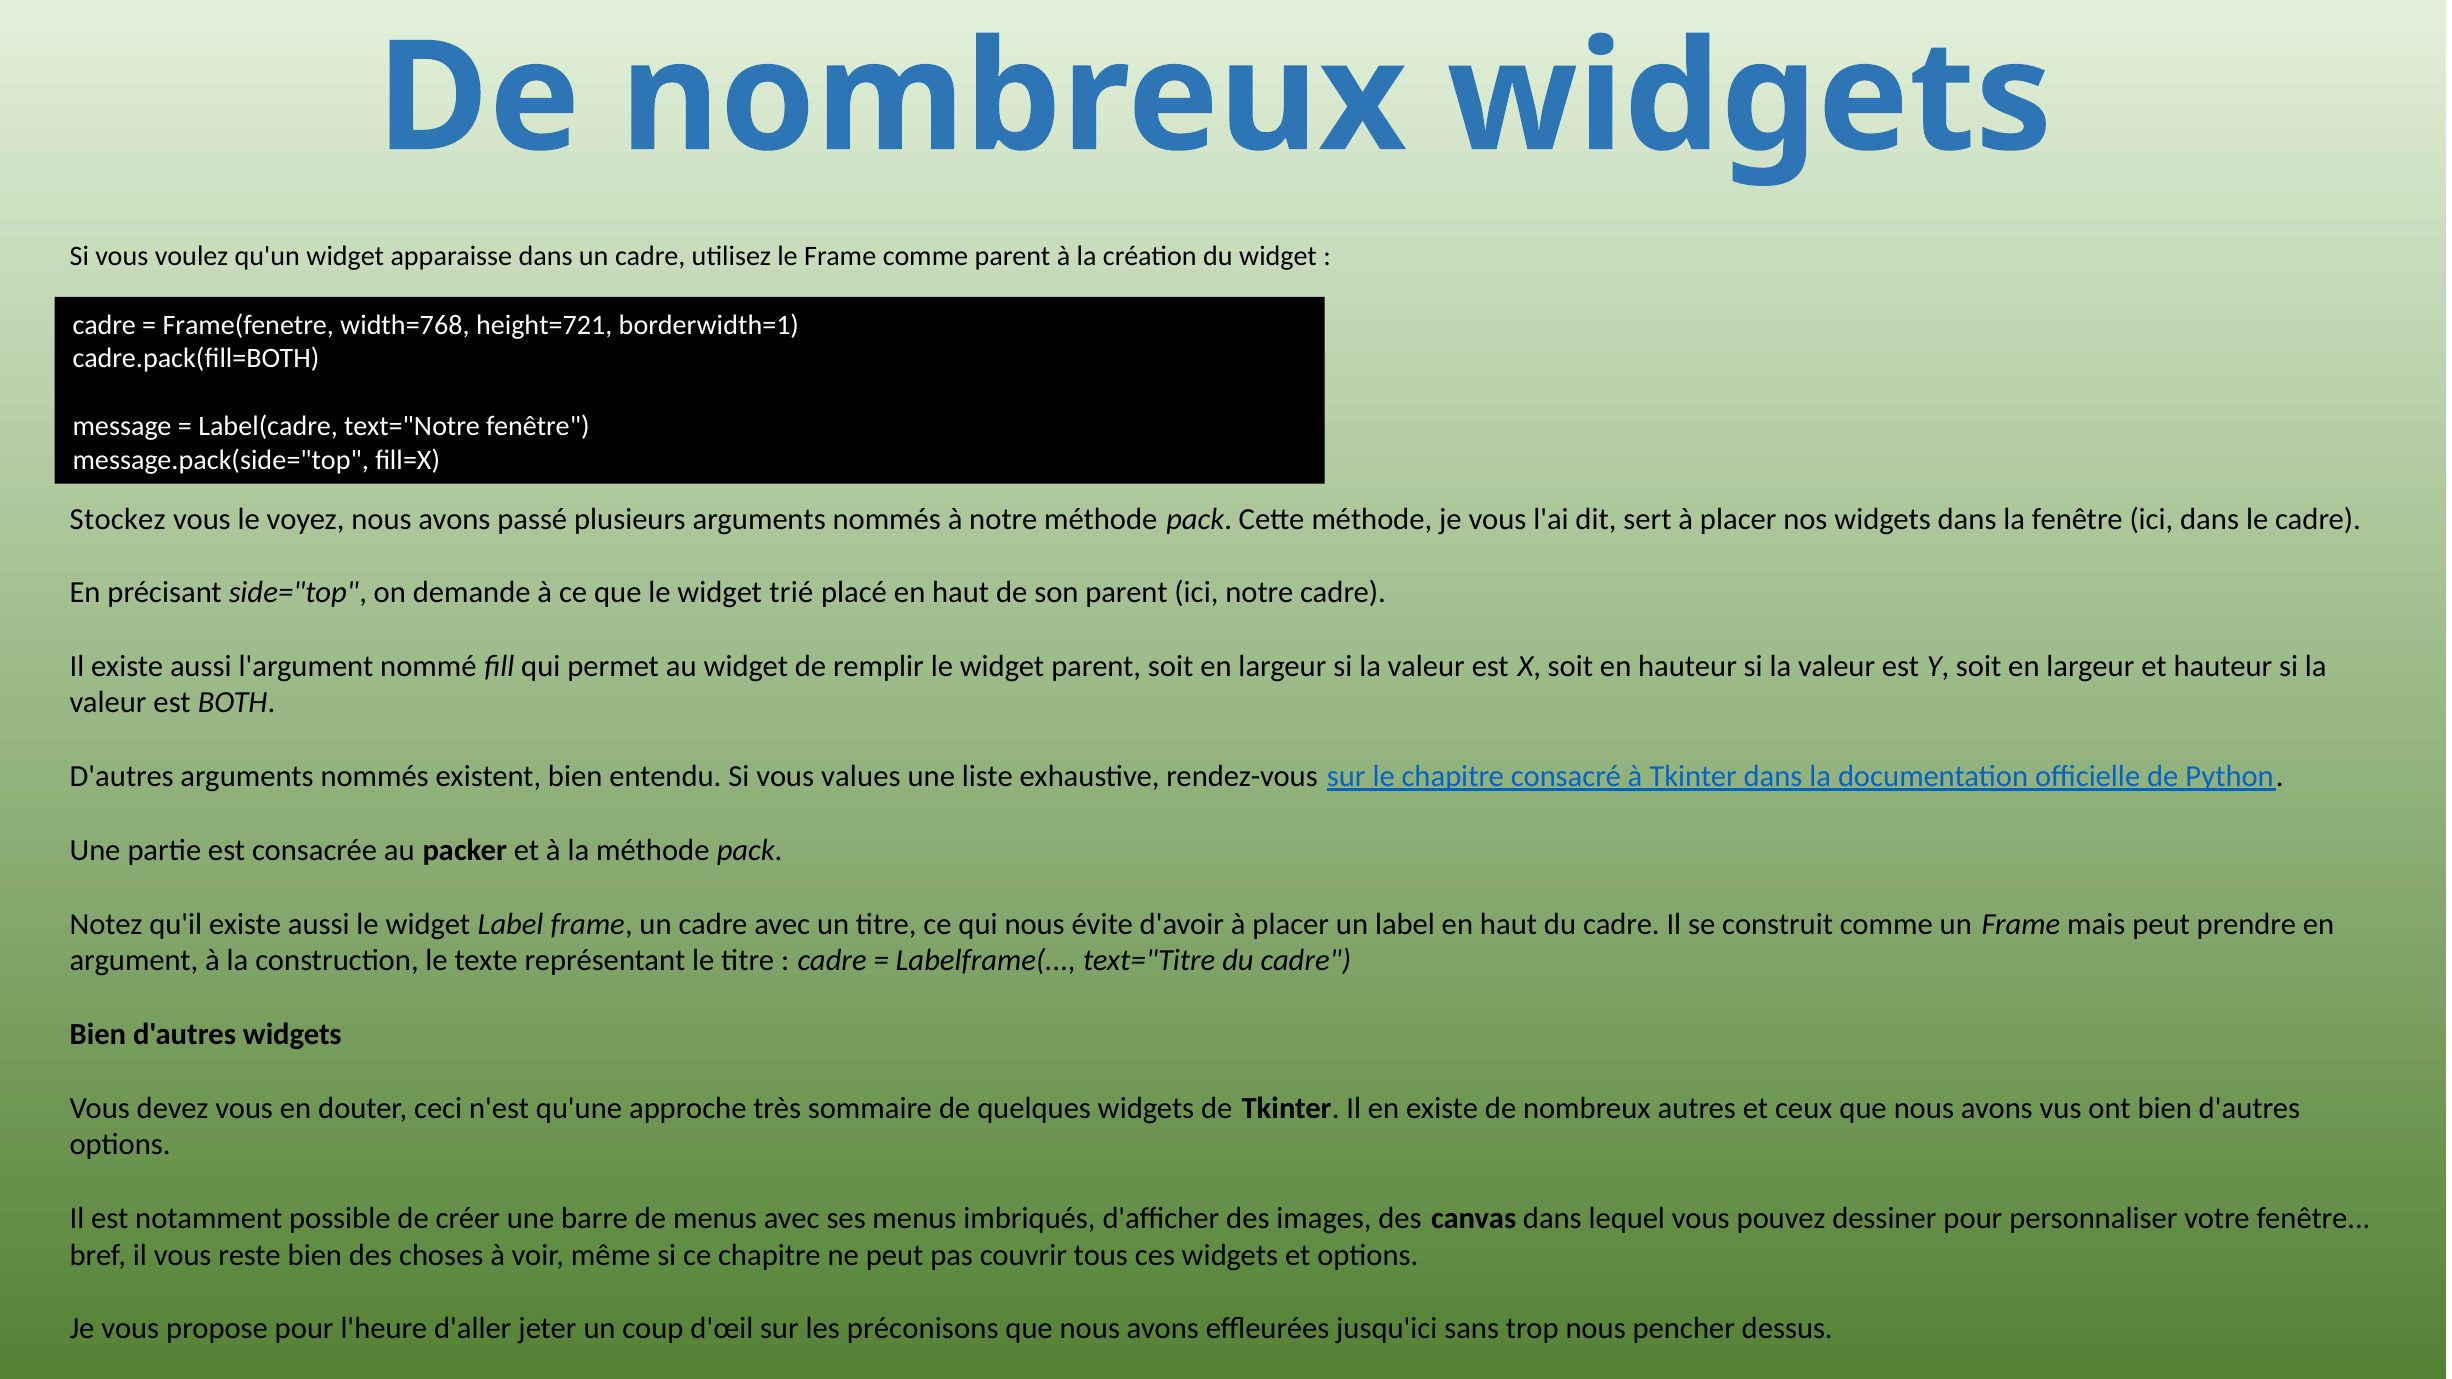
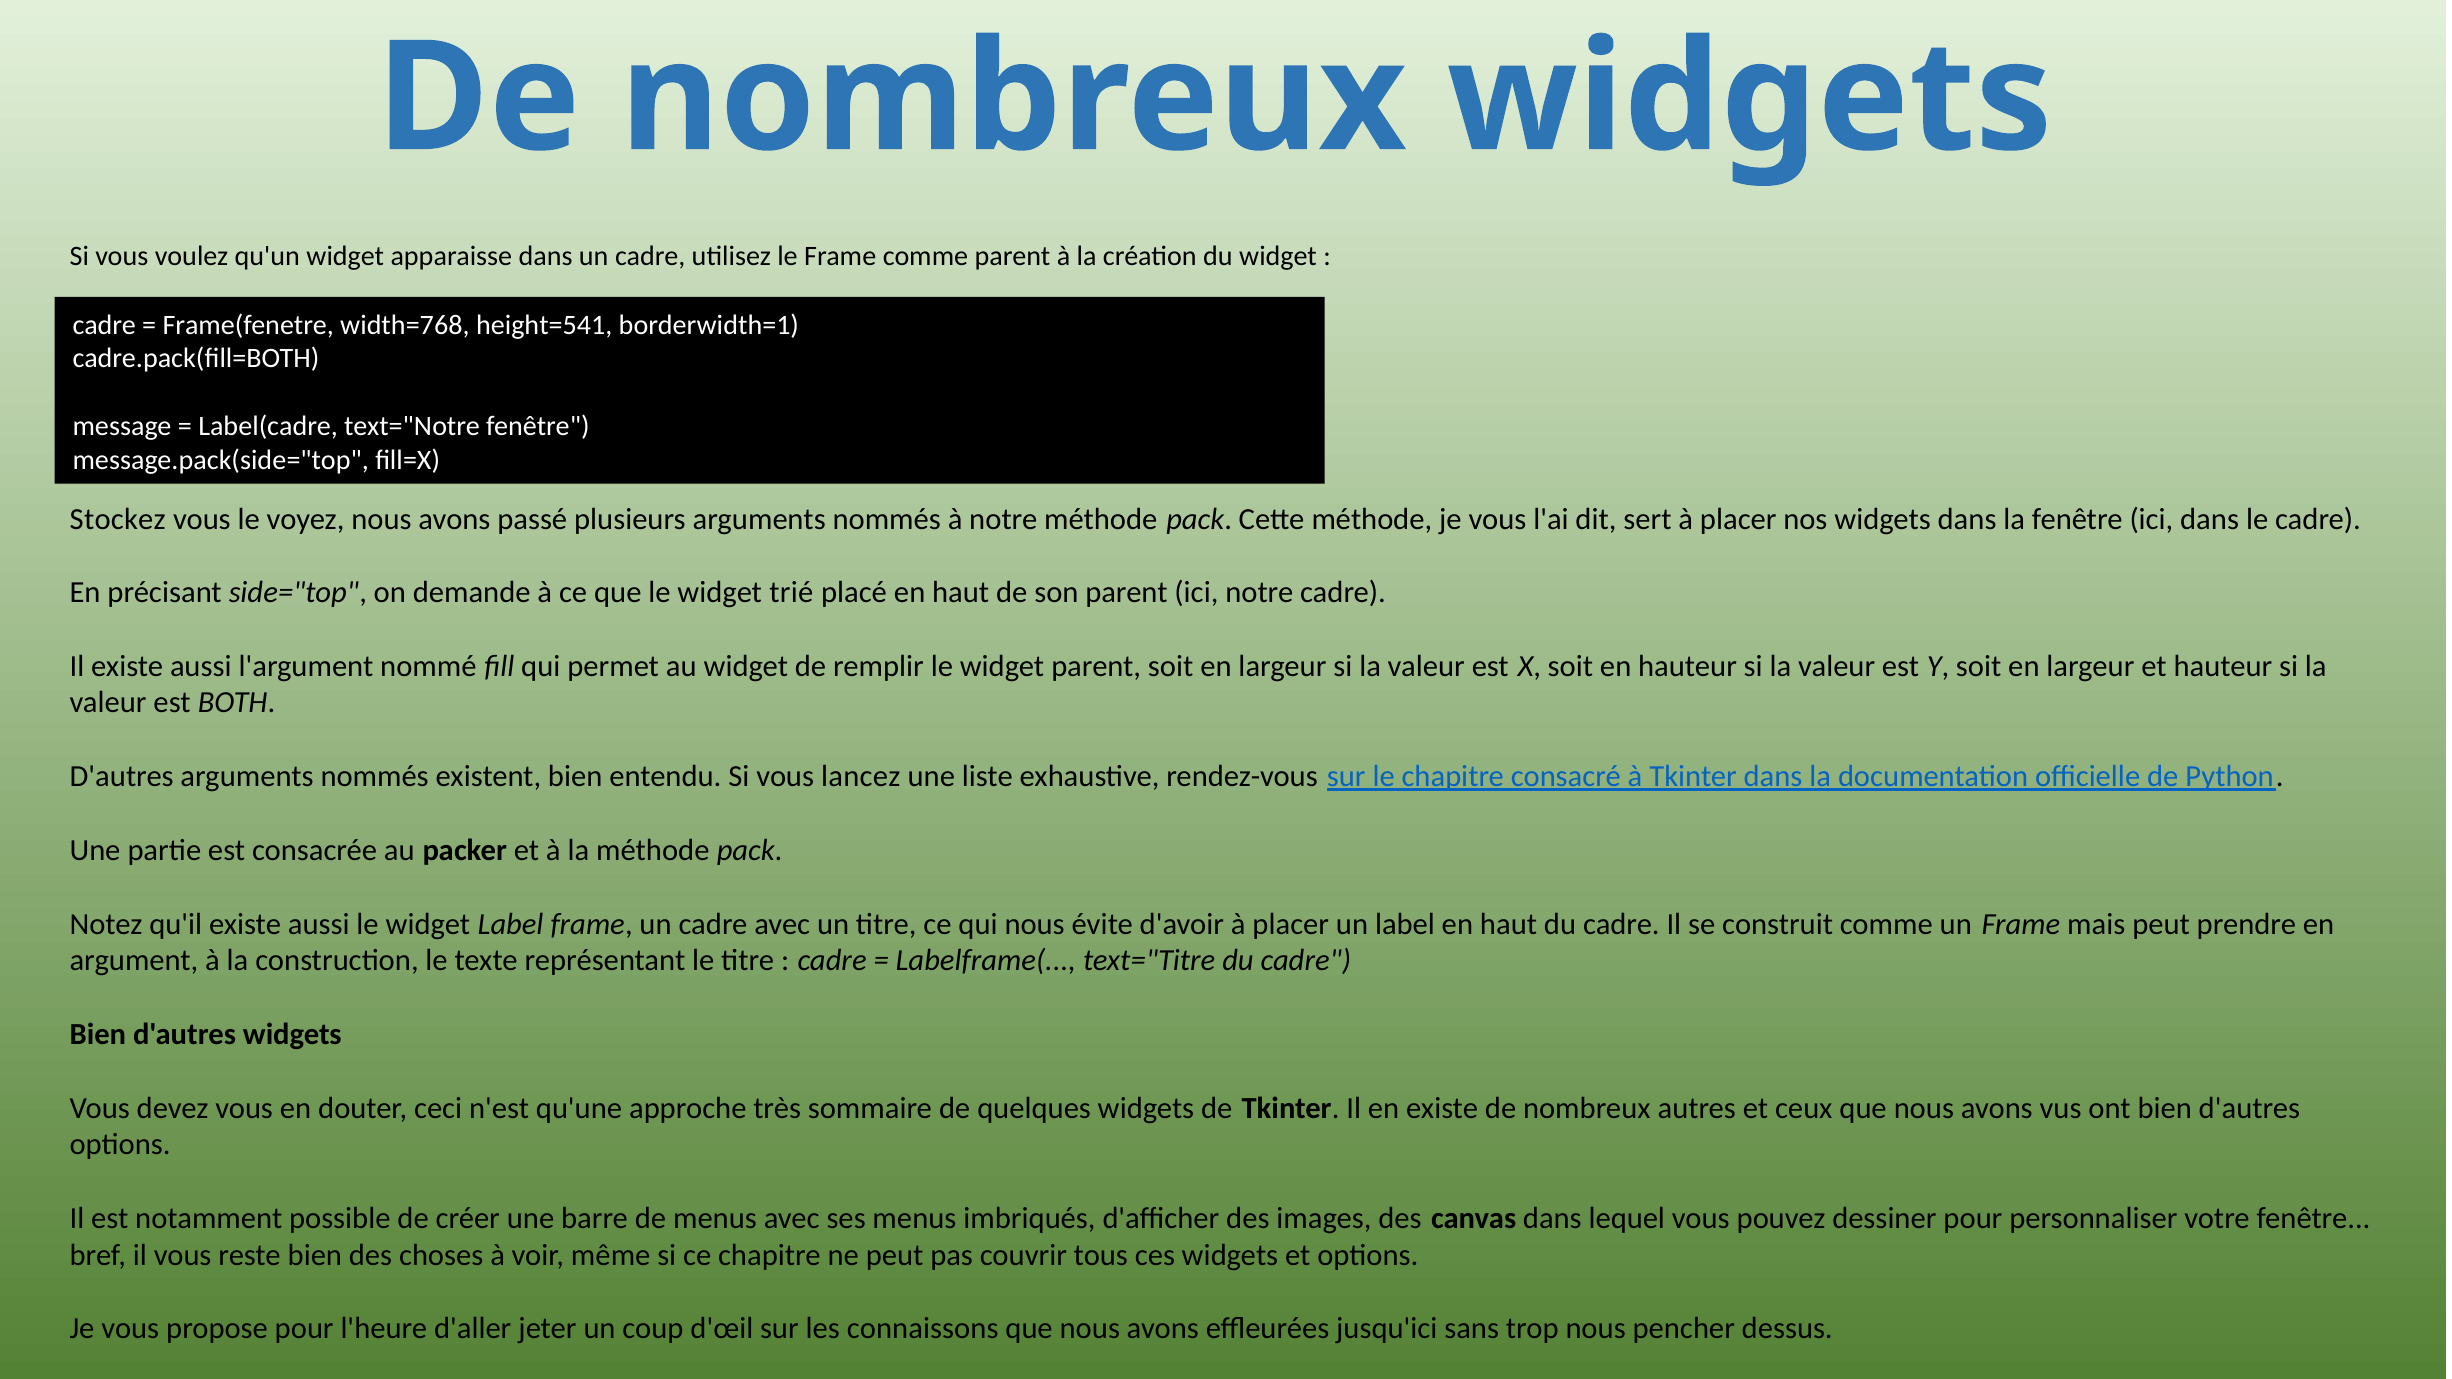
height=721: height=721 -> height=541 (544, 325)
values: values -> lancez (861, 777)
préconisons: préconisons -> connaissons (923, 1329)
